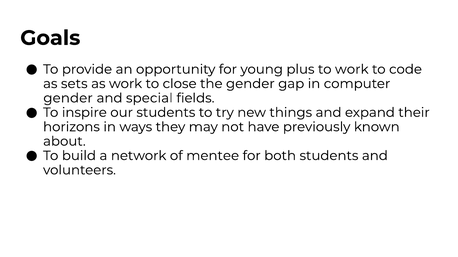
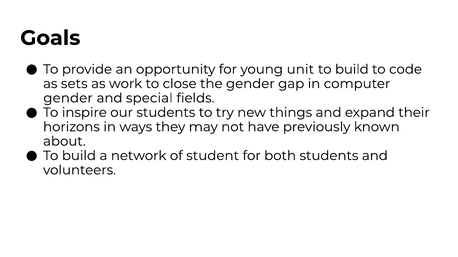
plus: plus -> unit (300, 69)
work: work -> build (352, 69)
mentee: mentee -> student (213, 156)
